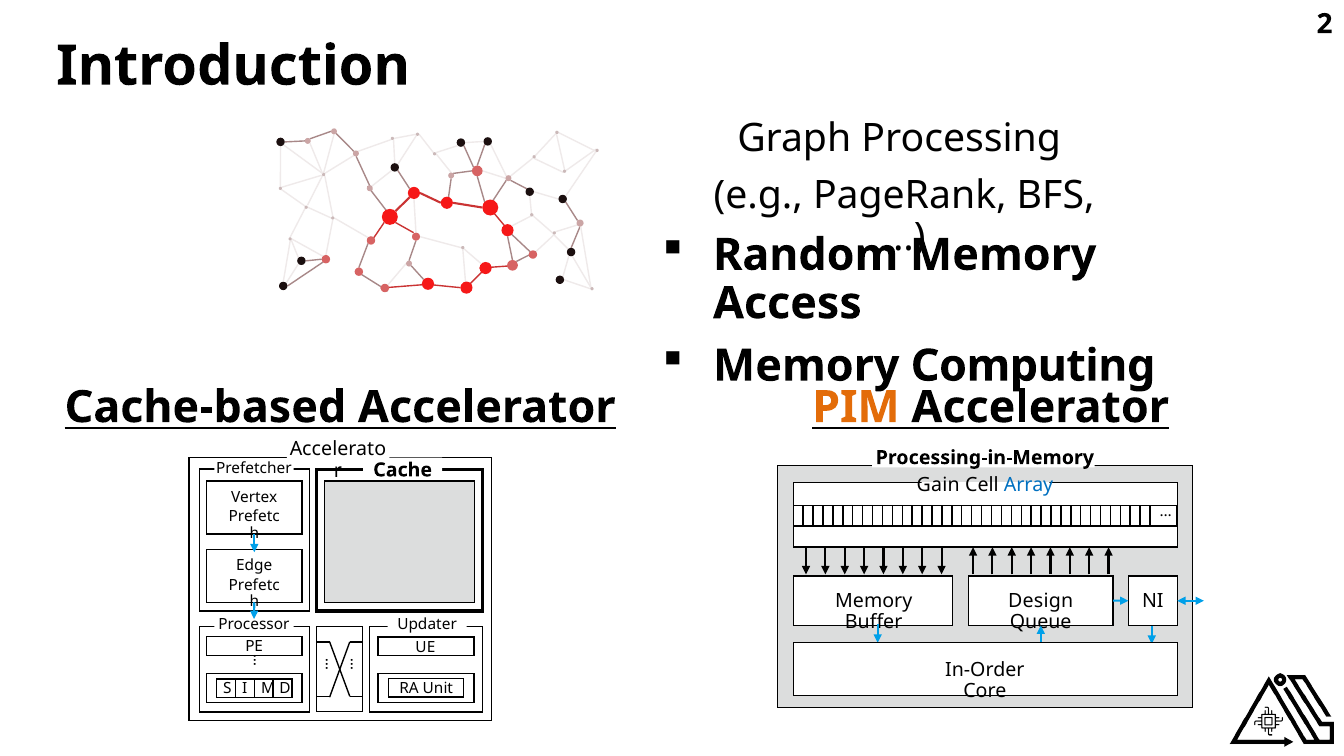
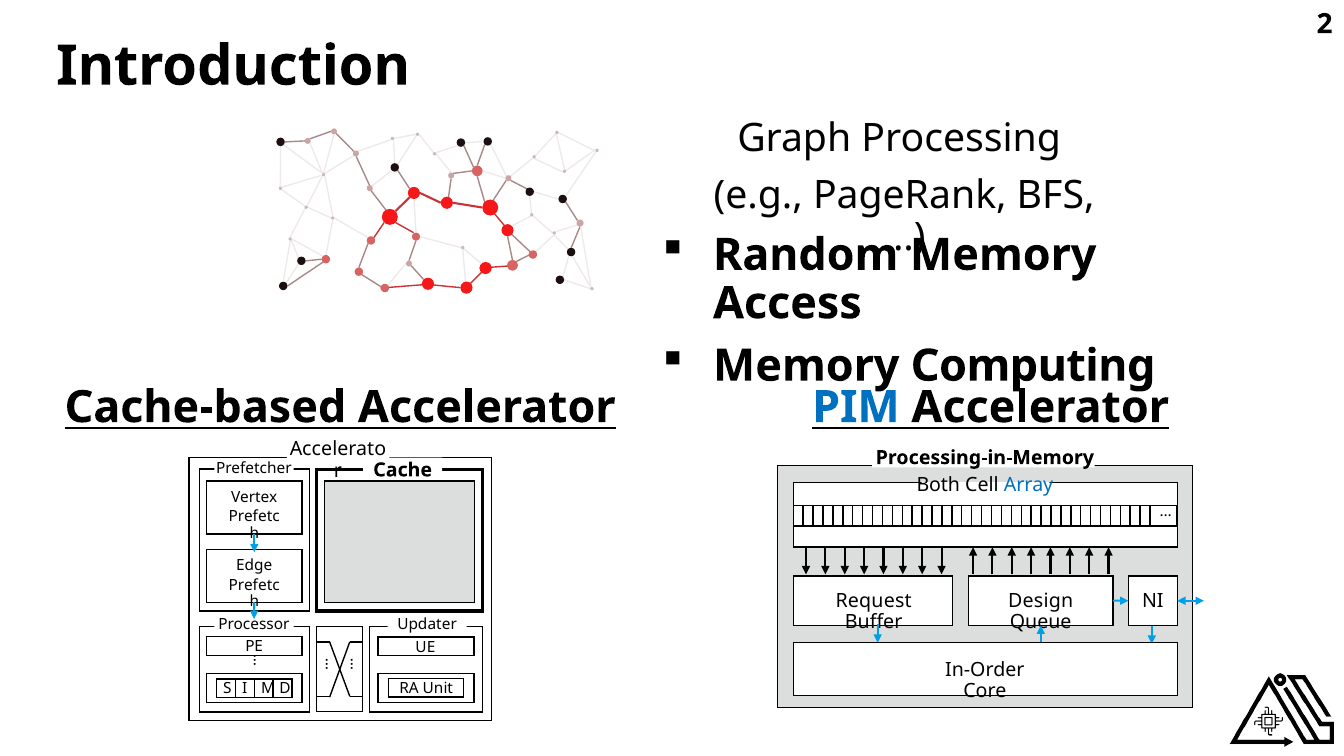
PIM colour: orange -> blue (856, 407)
Gain: Gain -> Both (938, 485)
Memory: Memory -> Request (874, 601)
